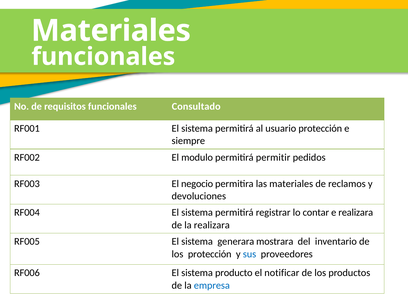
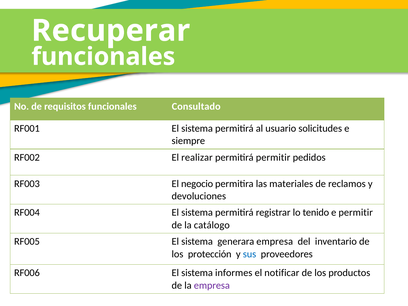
Materiales: Materiales -> Recuperar (111, 31)
usuario protección: protección -> solicitudes (320, 128)
modulo: modulo -> realizar (197, 157)
contar: contar -> tenido (316, 213)
e realizara: realizara -> permitir (356, 213)
la realizara: realizara -> catálogo (212, 225)
generara mostrara: mostrara -> empresa (275, 242)
producto: producto -> informes (234, 273)
empresa colour: blue -> purple (212, 285)
